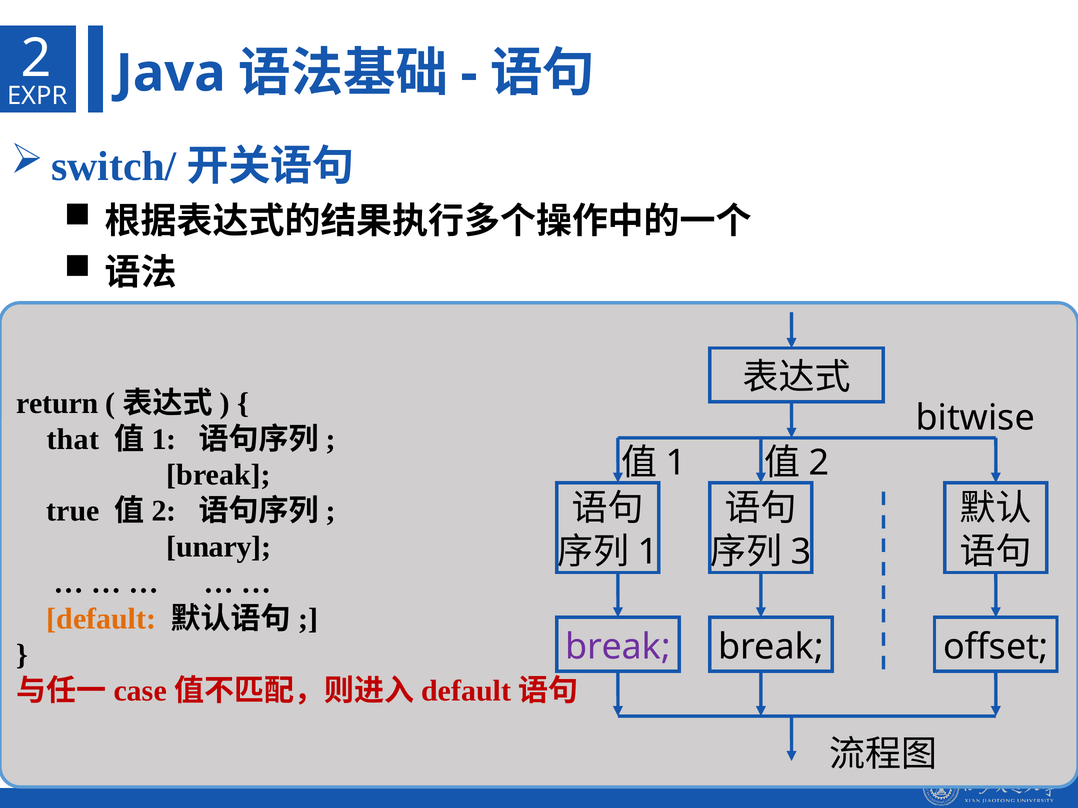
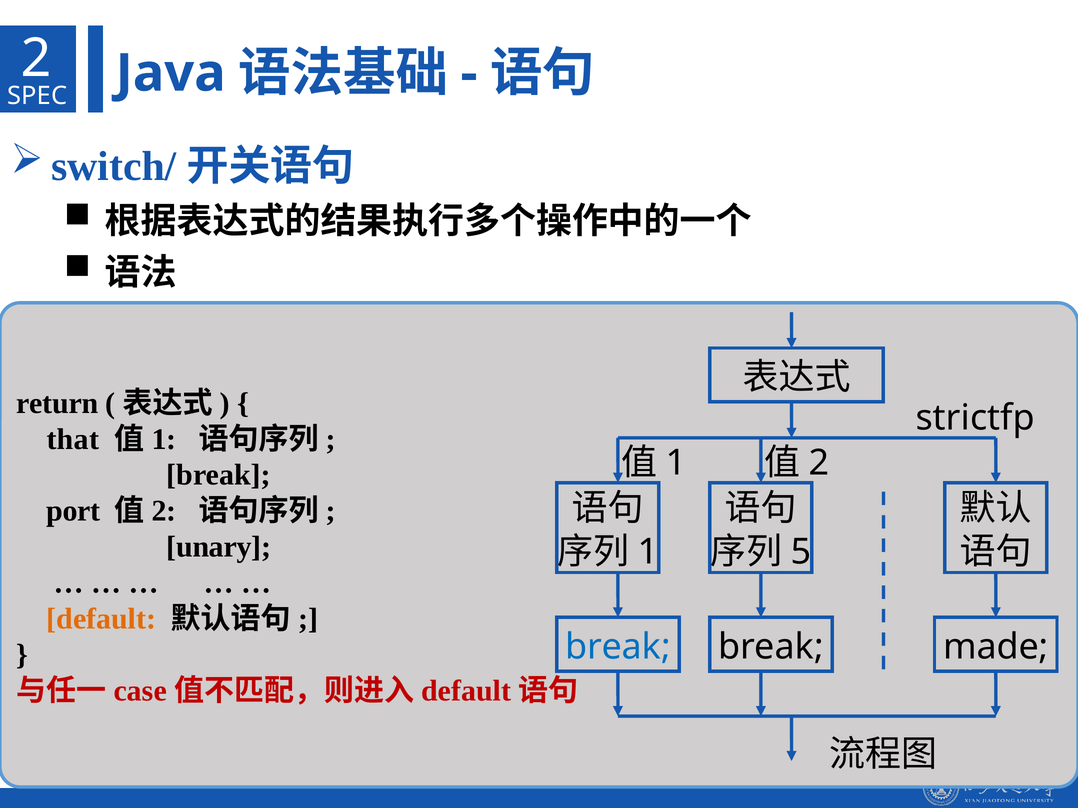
EXPR: EXPR -> SPEC (37, 96)
bitwise: bitwise -> strictfp (975, 418)
true: true -> port (73, 511)
3: 3 -> 5 (801, 552)
break colour: purple -> blue (618, 647)
offset: offset -> made (996, 647)
